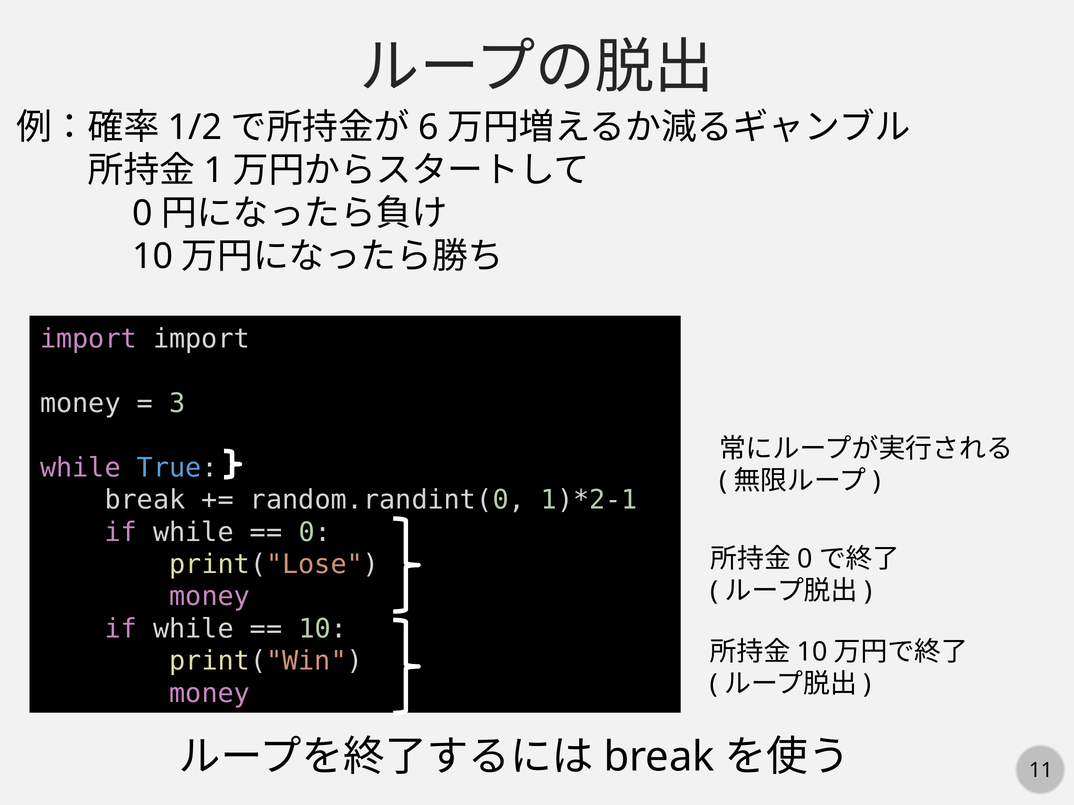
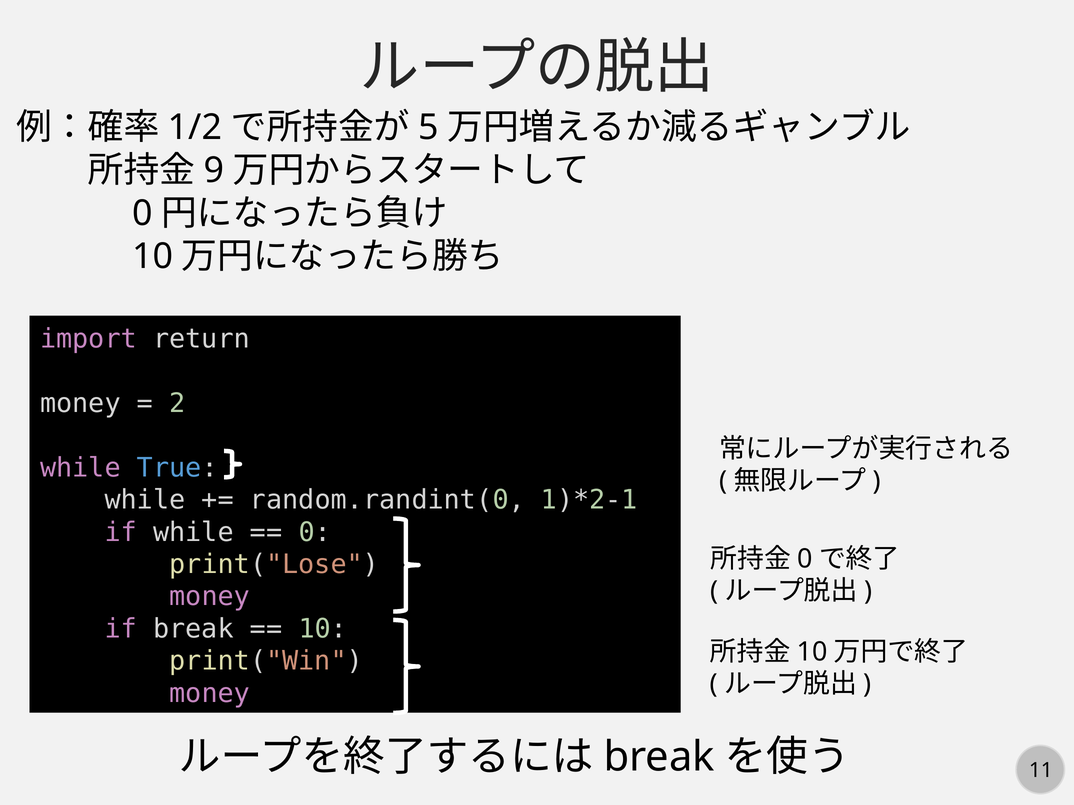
6: 6 -> 5 (429, 128)
1: 1 -> 9 (214, 170)
import import: import -> return (201, 339)
3: 3 -> 2 (177, 404)
break: break -> while (145, 500)
while: while -> break (193, 629)
